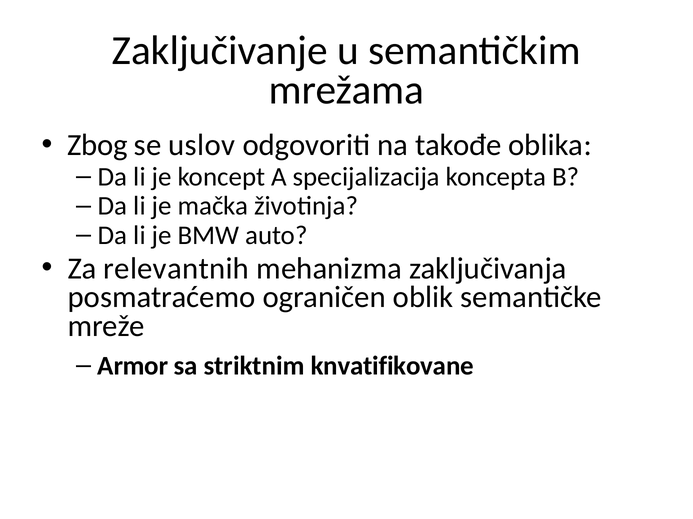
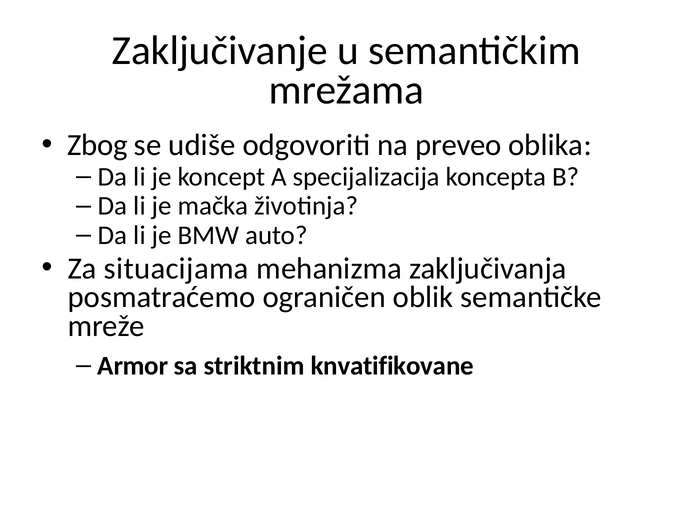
uslov: uslov -> udiše (202, 145)
takođe: takođe -> preveo (458, 145)
relevantnih: relevantnih -> situacijama (176, 269)
